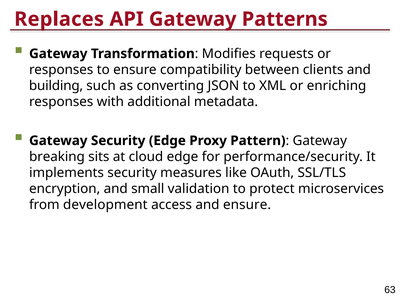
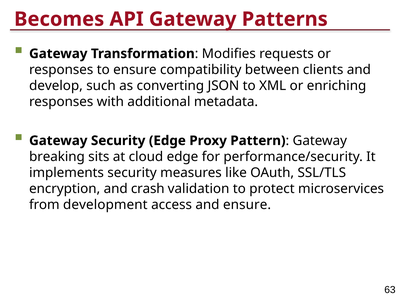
Replaces: Replaces -> Becomes (59, 19)
building: building -> develop (56, 86)
small: small -> crash (148, 189)
